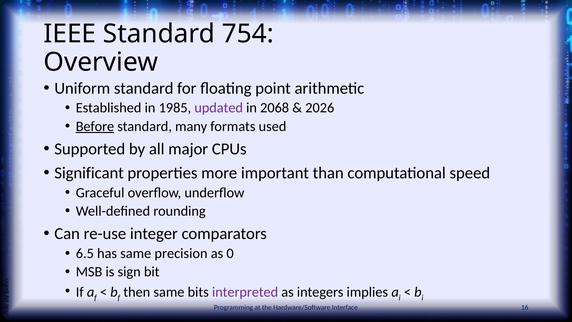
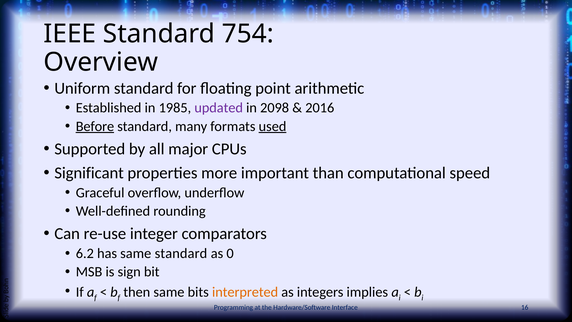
2068: 2068 -> 2098 (275, 108)
2026: 2026 -> 2016 (320, 108)
used underline: none -> present (273, 126)
6.5: 6.5 -> 6.2 (85, 253)
same precision: precision -> standard (181, 253)
interpreted colour: purple -> orange (245, 292)
